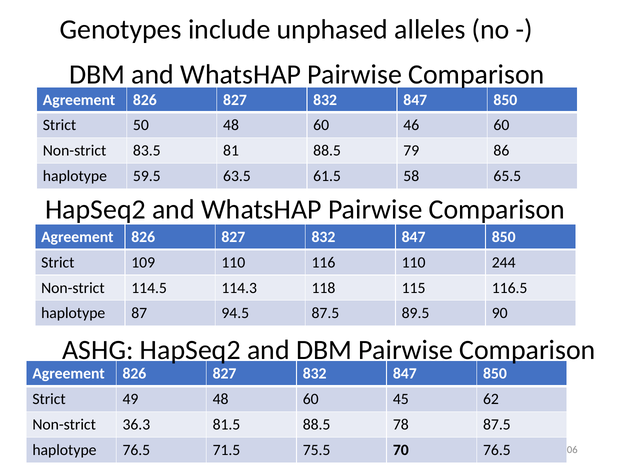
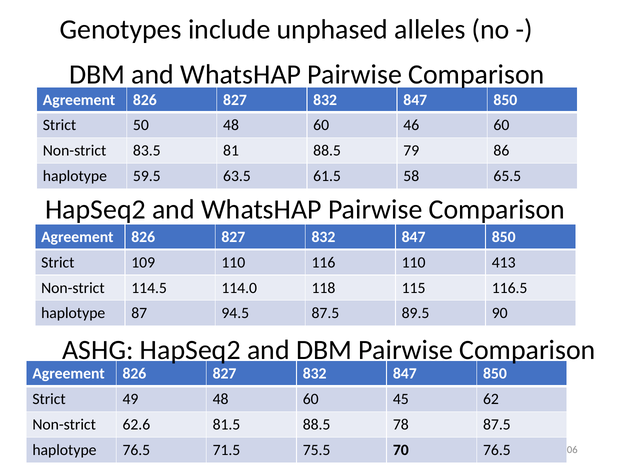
244: 244 -> 413 (504, 262)
114.3: 114.3 -> 114.0 (239, 287)
36.3: 36.3 -> 62.6 (136, 424)
